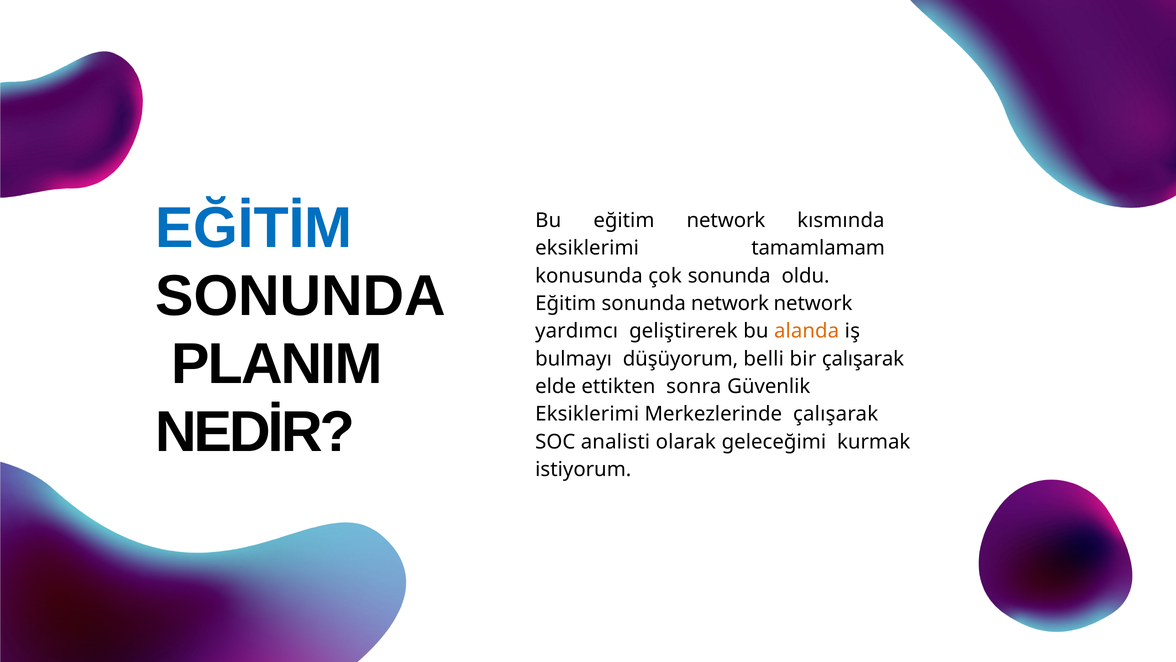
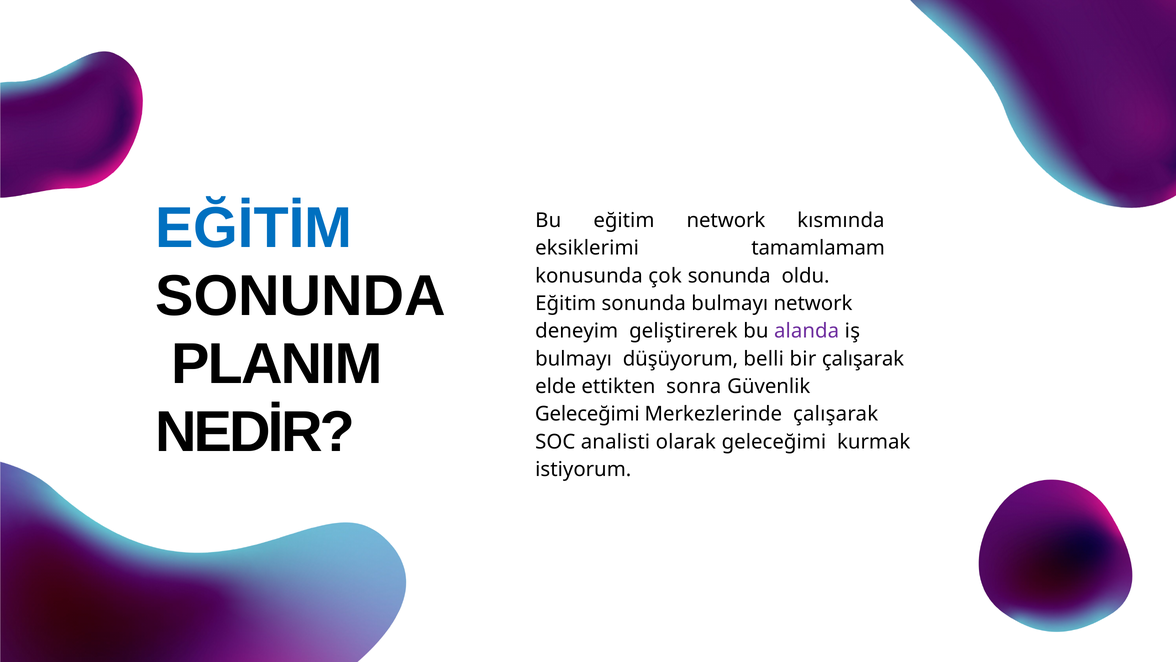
sonunda network: network -> bulmayı (730, 303)
yardımcı: yardımcı -> deneyim (577, 331)
alanda colour: orange -> purple (807, 331)
Eksiklerimi: Eksiklerimi -> Geleceğimi (587, 414)
